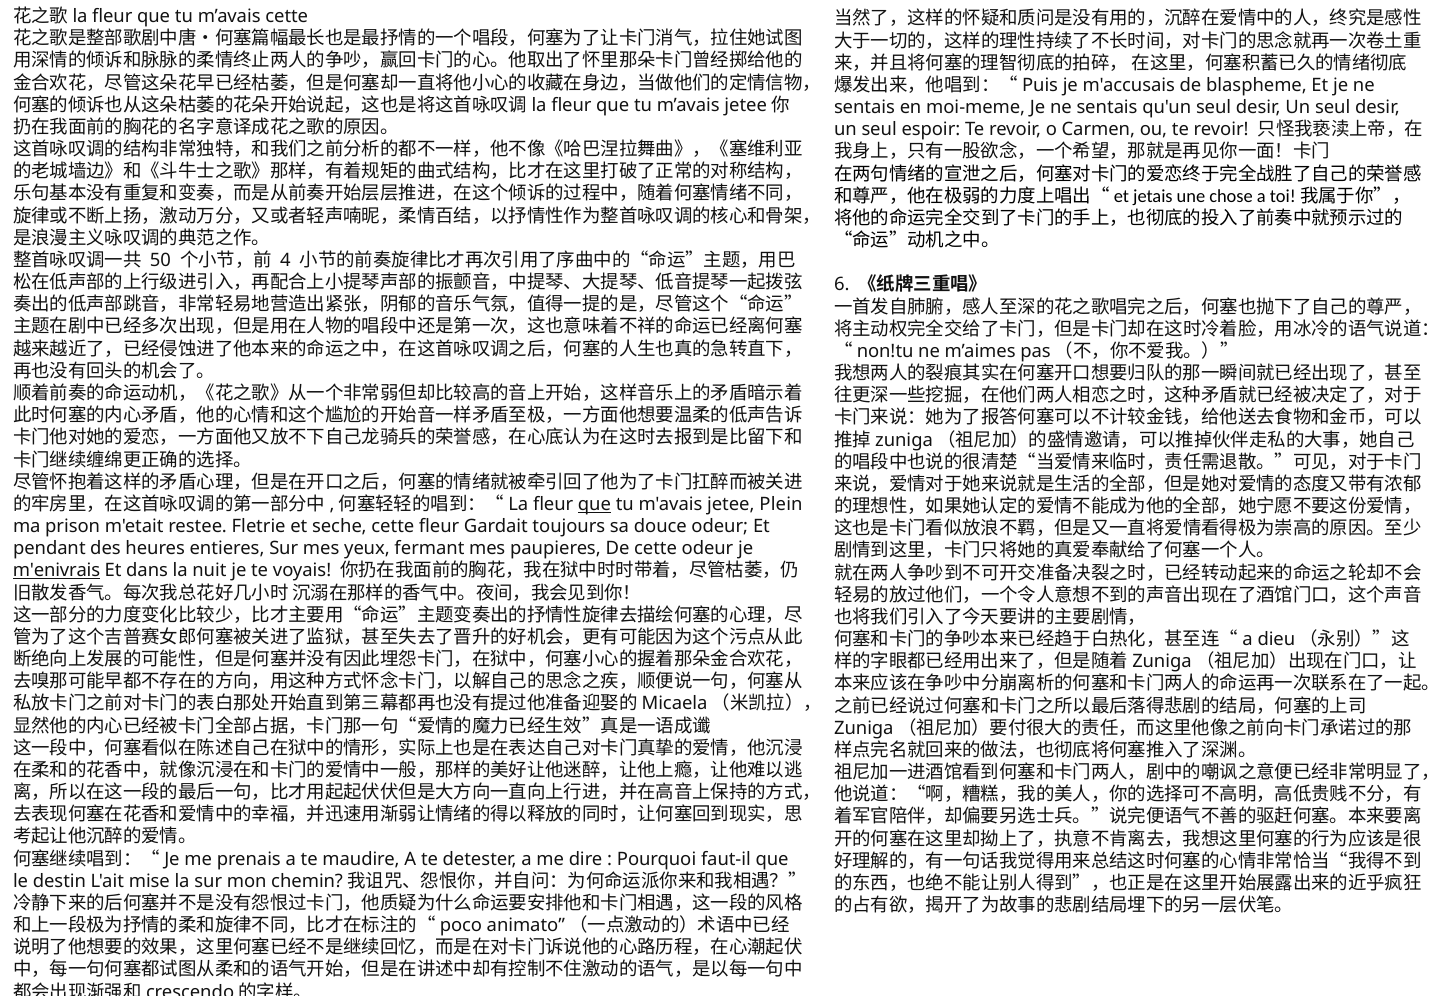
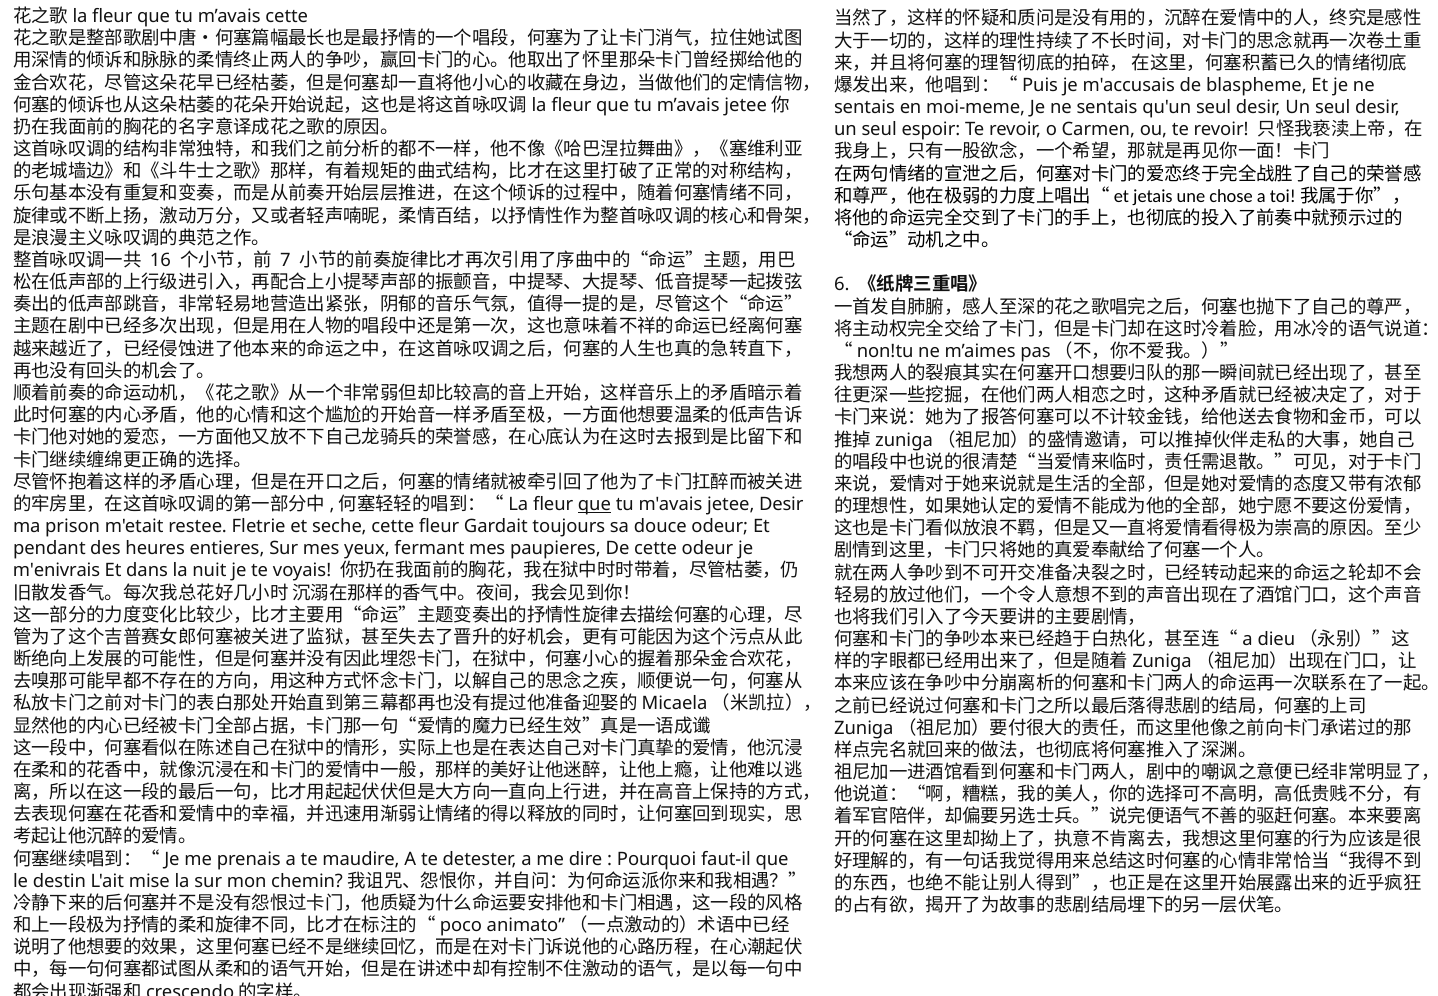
50: 50 -> 16 (160, 260)
4: 4 -> 7 (285, 260)
jetee Plein: Plein -> Desir (781, 504)
m'enivrais underline: present -> none (57, 570)
